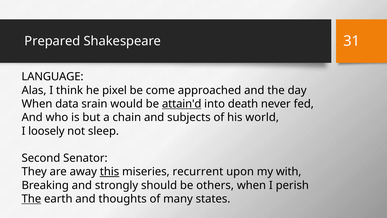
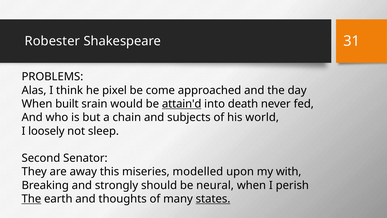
Prepared: Prepared -> Robester (52, 41)
LANGUAGE: LANGUAGE -> PROBLEMS (52, 77)
data: data -> built (67, 104)
this underline: present -> none (110, 171)
recurrent: recurrent -> modelled (198, 171)
others: others -> neural (215, 185)
states underline: none -> present (213, 199)
